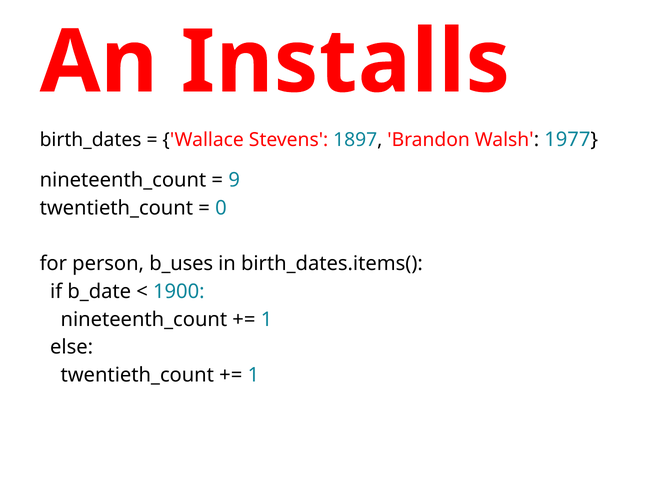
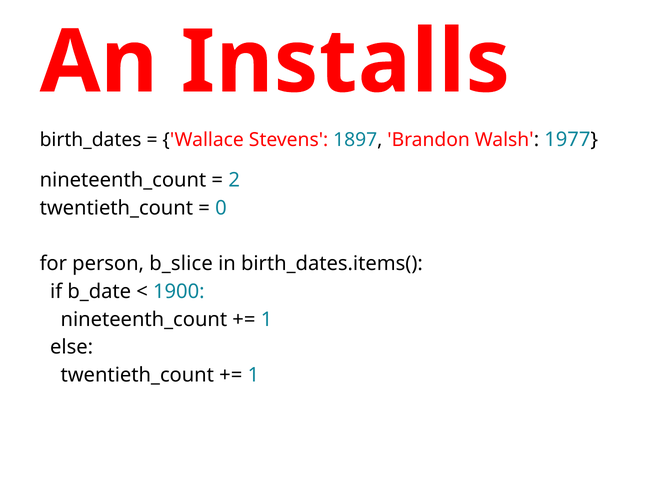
9: 9 -> 2 (234, 180)
b_uses: b_uses -> b_slice (181, 263)
